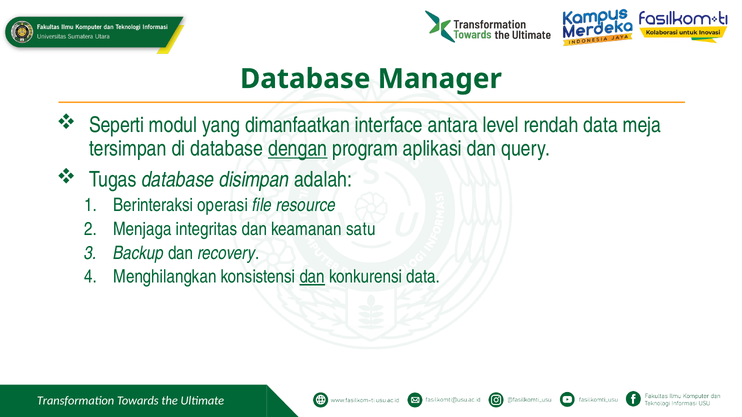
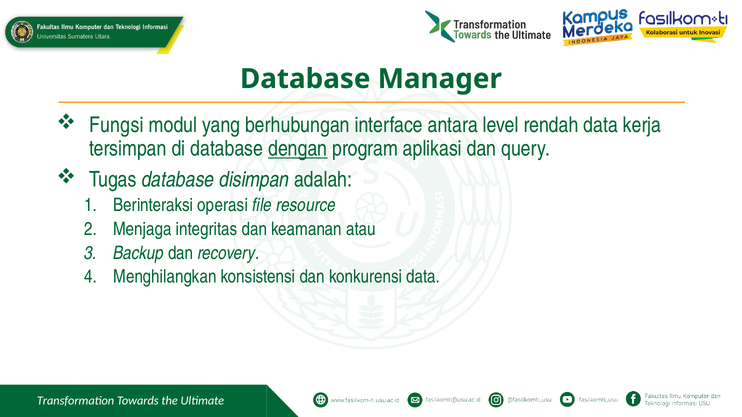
Seperti: Seperti -> Fungsi (116, 125)
dimanfaatkan: dimanfaatkan -> berhubungan (297, 125)
meja: meja -> kerja (642, 125)
satu: satu -> atau (361, 229)
dan underline: present -> none (312, 277)
